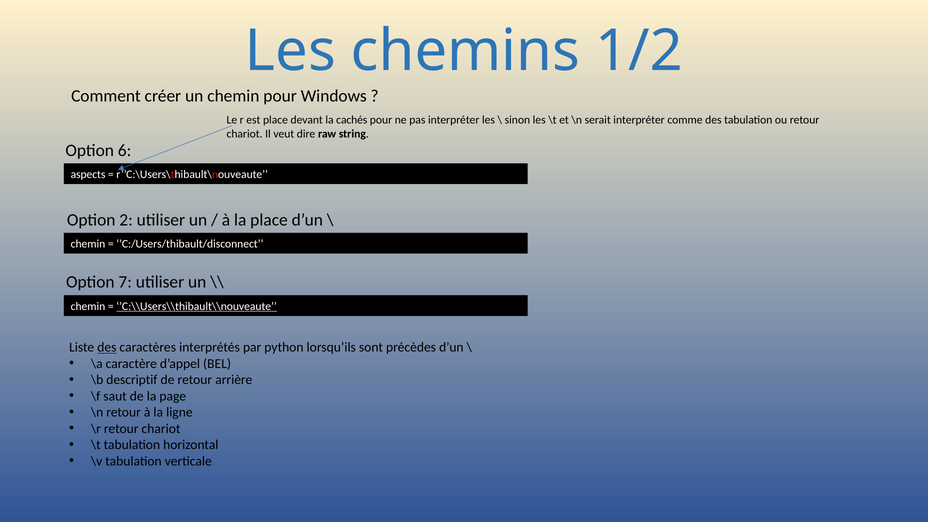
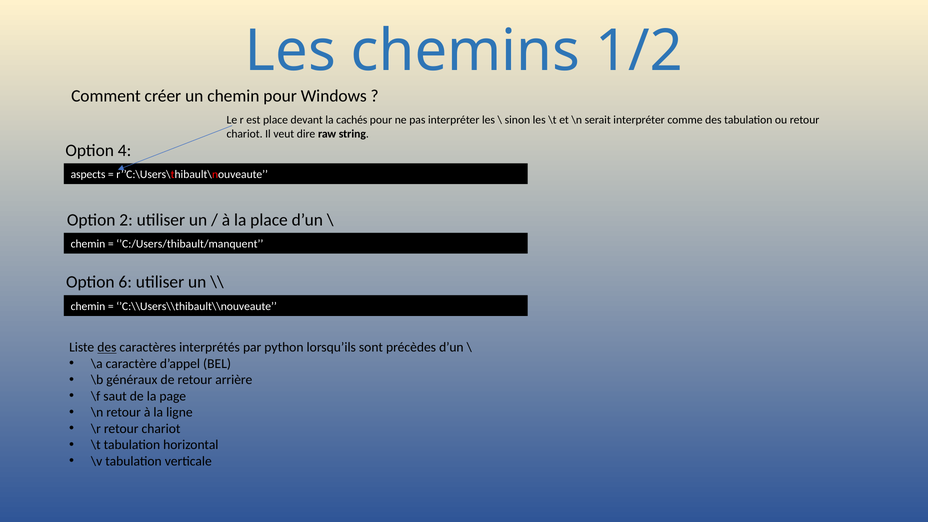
6: 6 -> 4 (125, 150)
’C:/Users/thibault/disconnect: ’C:/Users/thibault/disconnect -> ’C:/Users/thibault/manquent (190, 244)
7: 7 -> 6 (125, 282)
’C:\\Users\\thibault\\nouveaute underline: present -> none (197, 306)
descriptif: descriptif -> généraux (132, 380)
